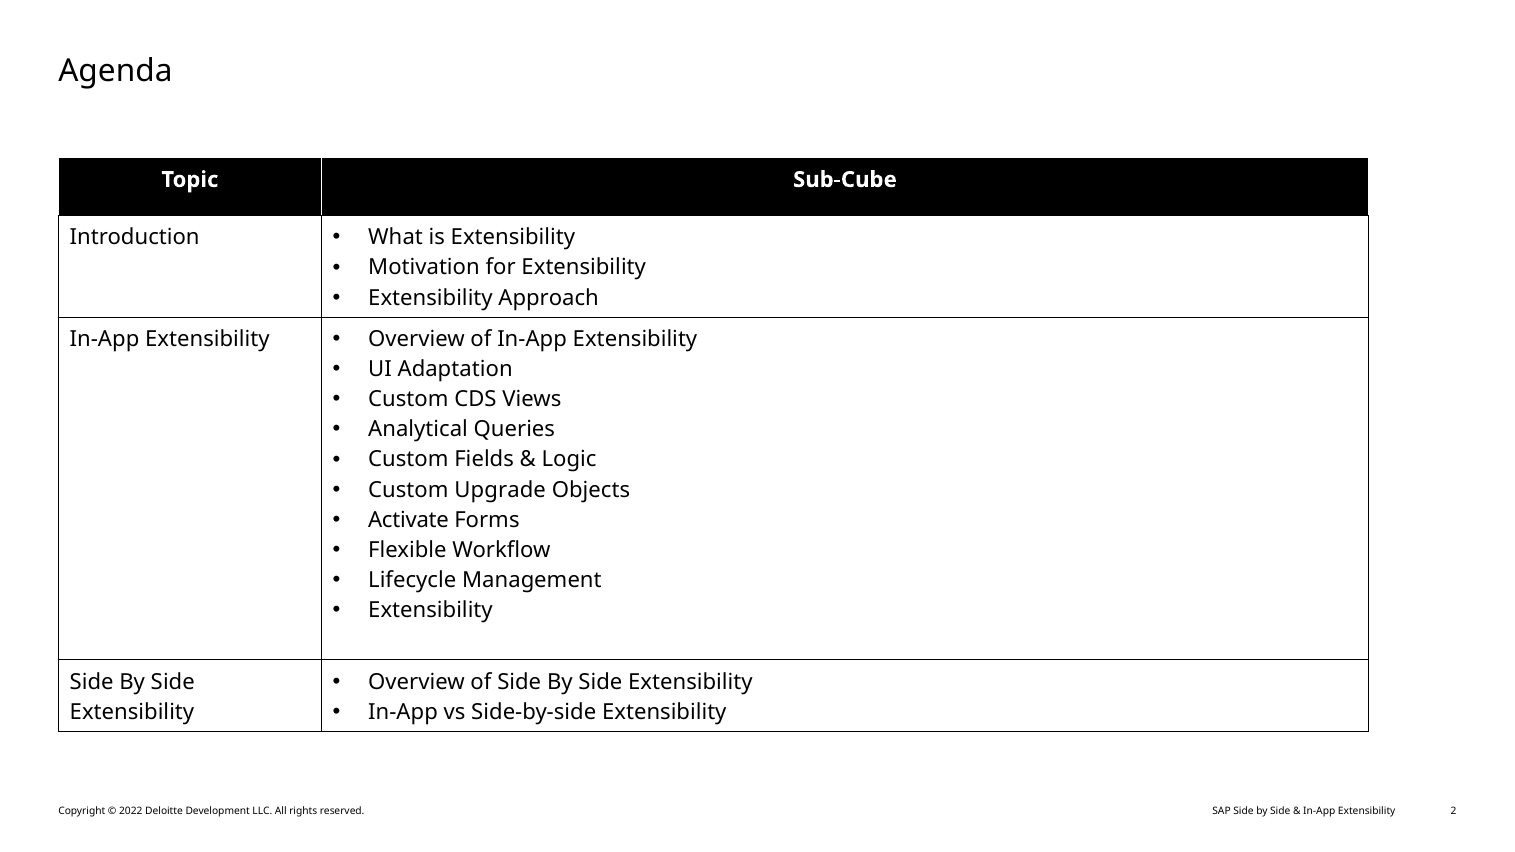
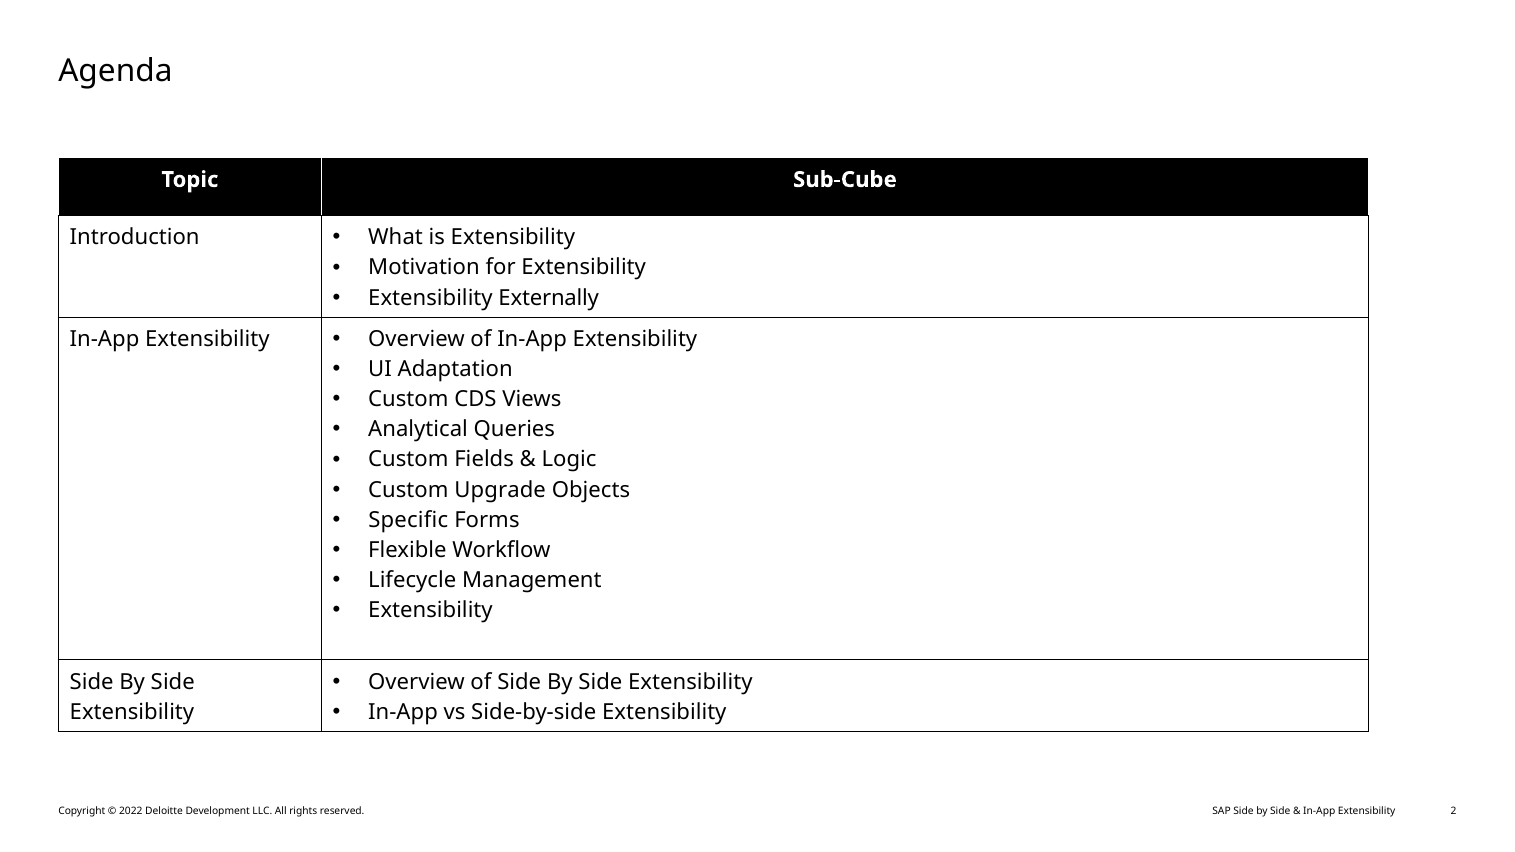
Approach: Approach -> Externally (549, 298)
Activate: Activate -> Specific (408, 520)
